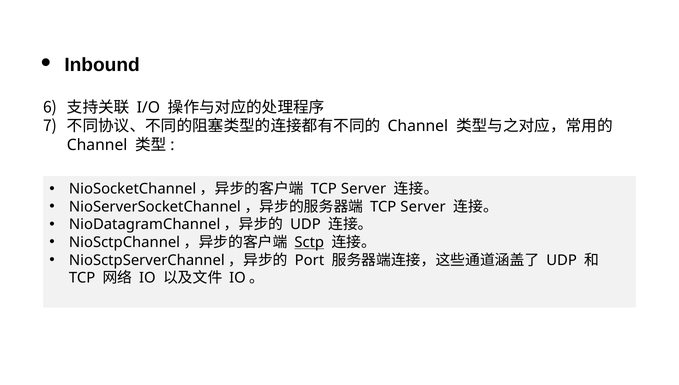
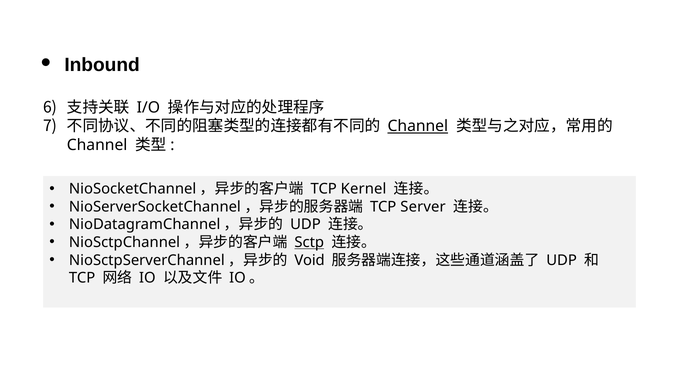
Channel underline: none -> present (418, 126)
Server: Server -> Kernel (364, 189)
Port: Port -> Void (310, 260)
